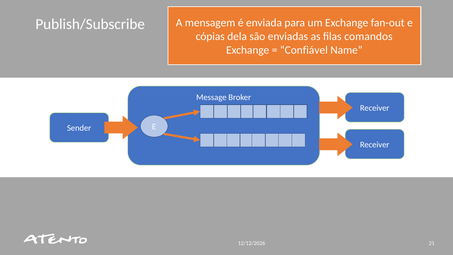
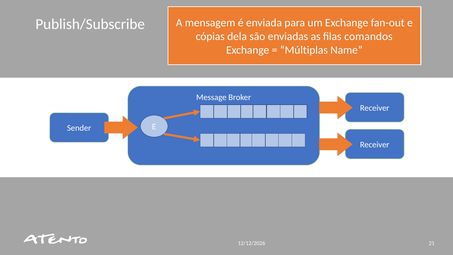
Confiável: Confiável -> Múltiplas (304, 50)
